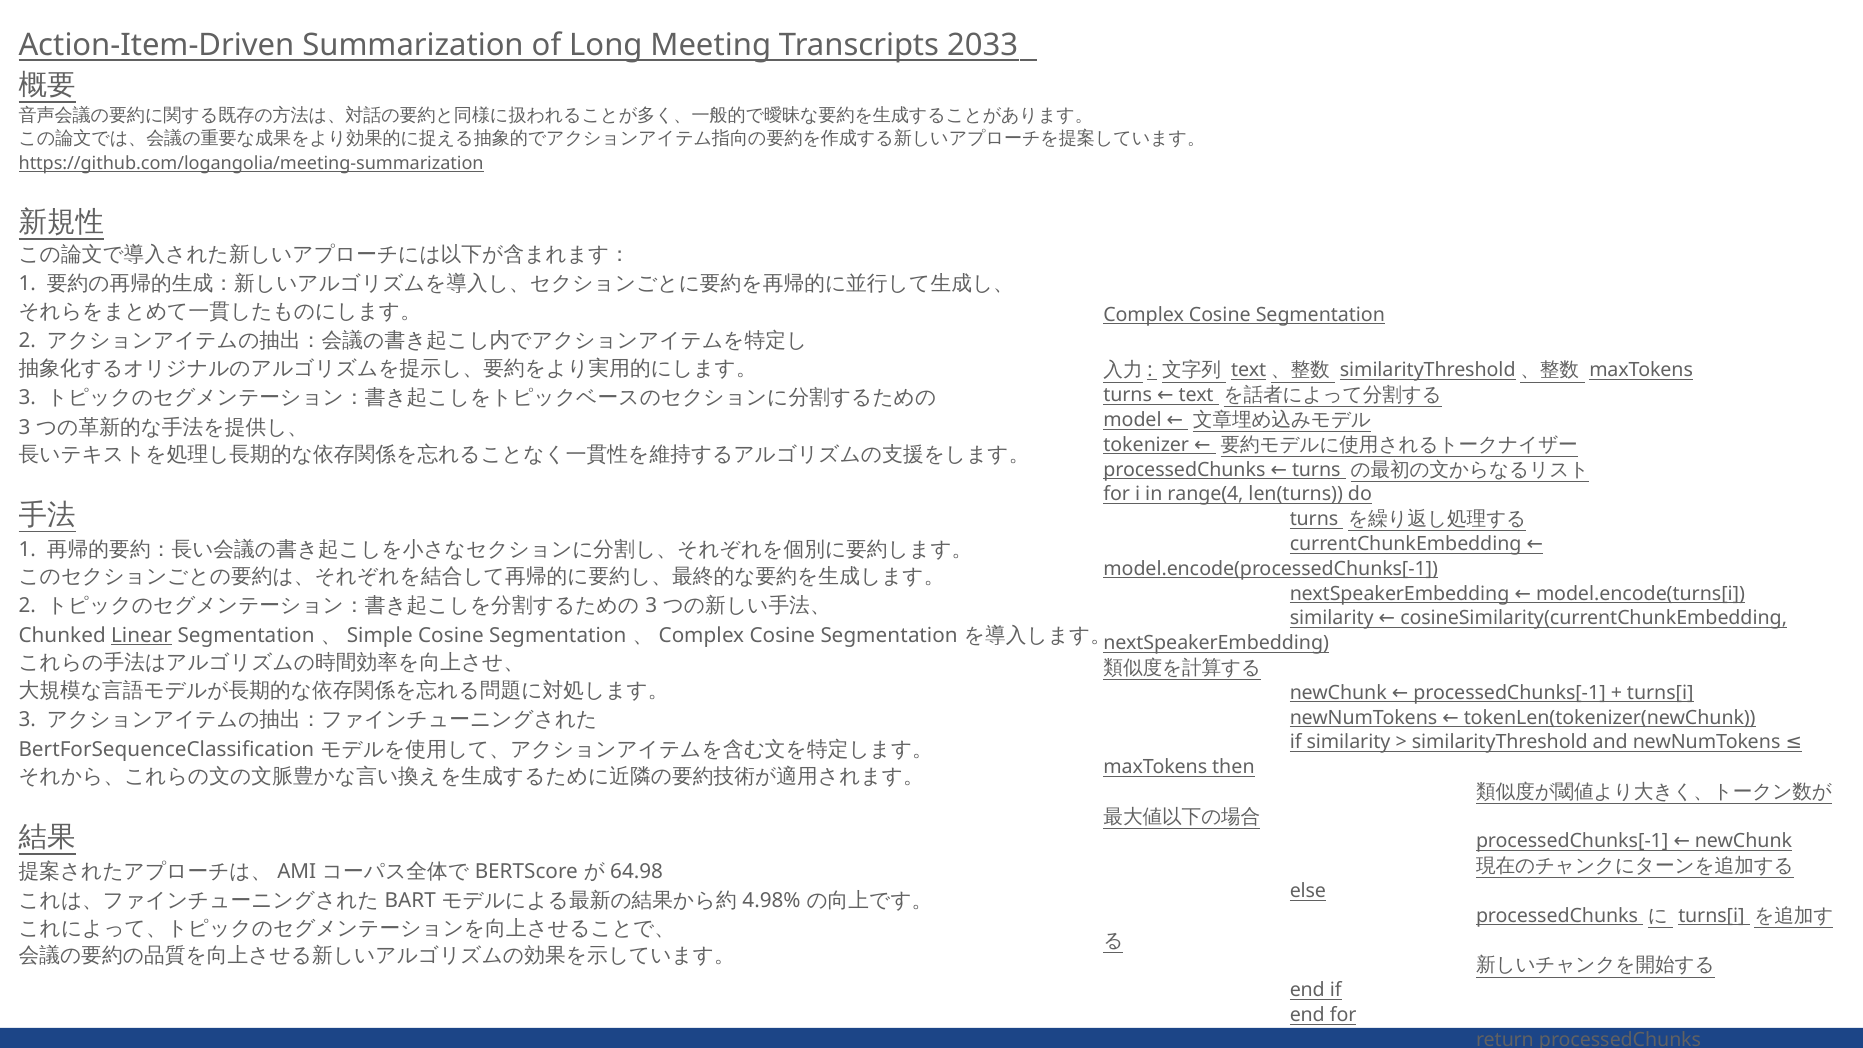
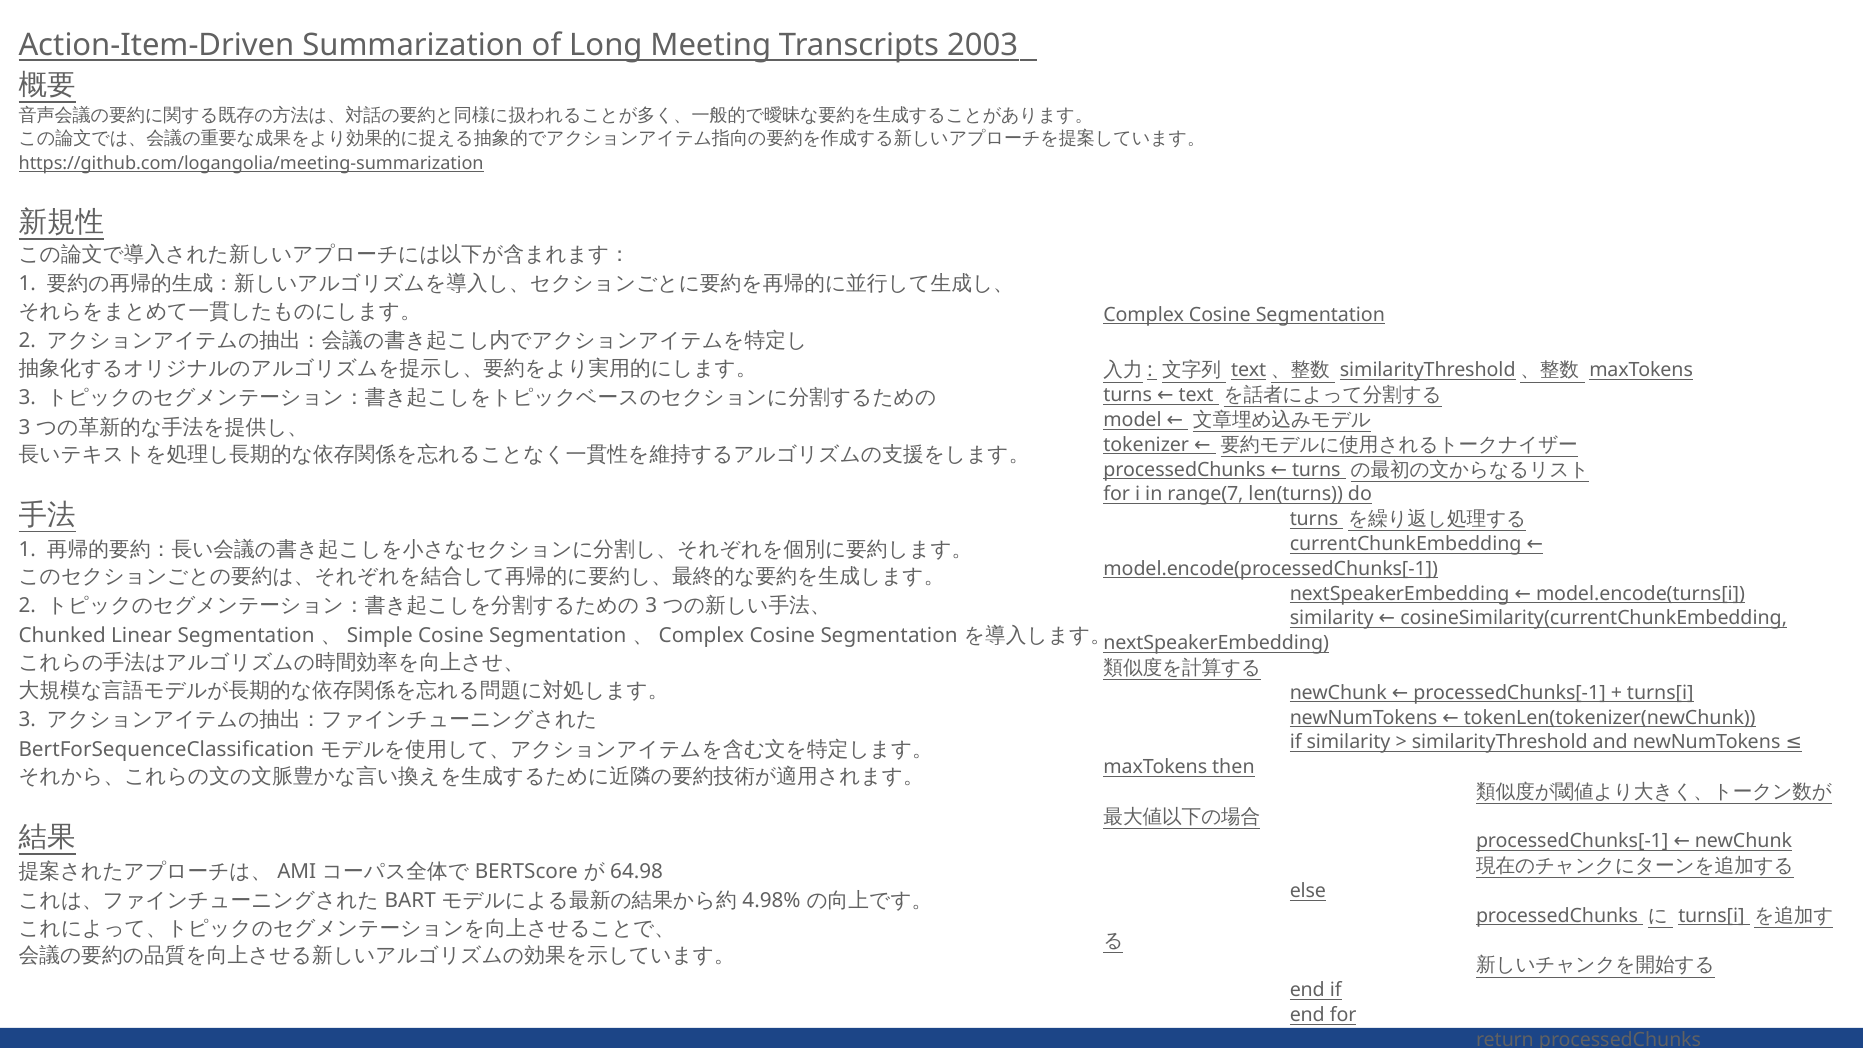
2033: 2033 -> 2003 (983, 46)
range(4: range(4 -> range(7 (1205, 494)
Linear underline: present -> none (141, 636)
